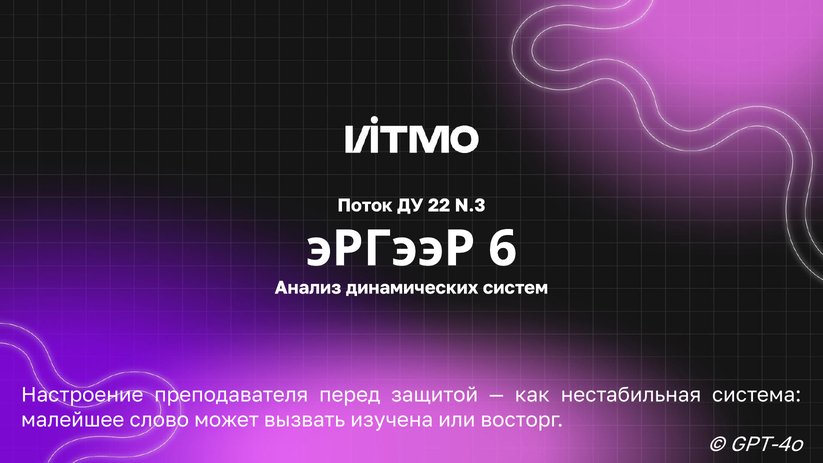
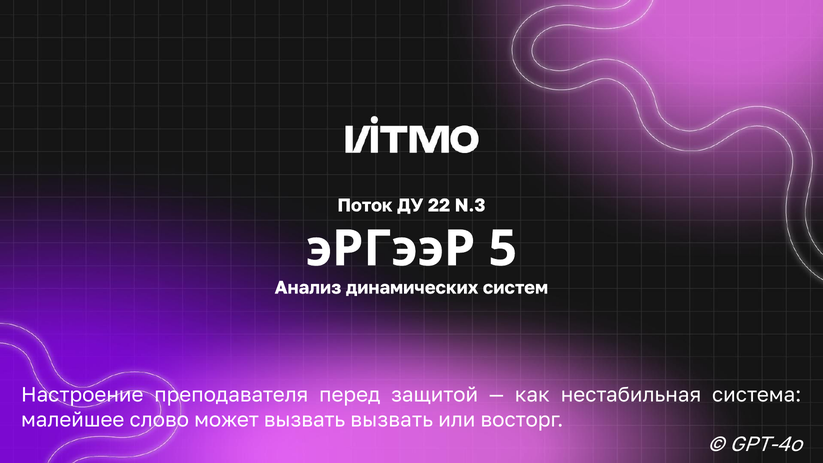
6: 6 -> 5 (503, 249)
вызвать изучена: изучена -> вызвать (392, 420)
